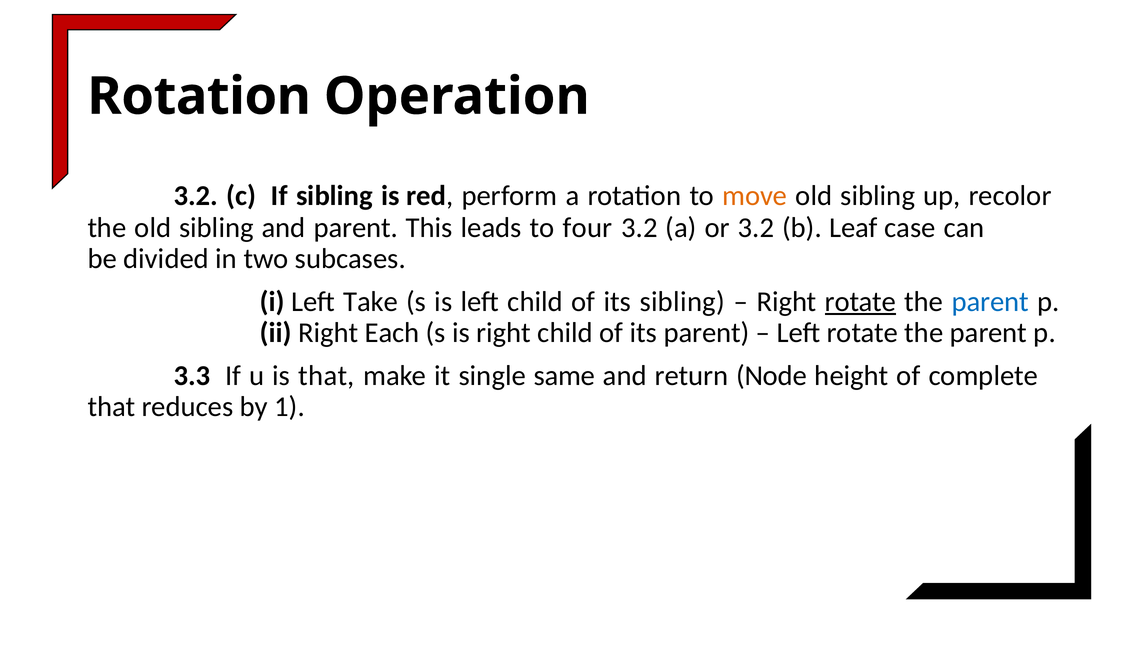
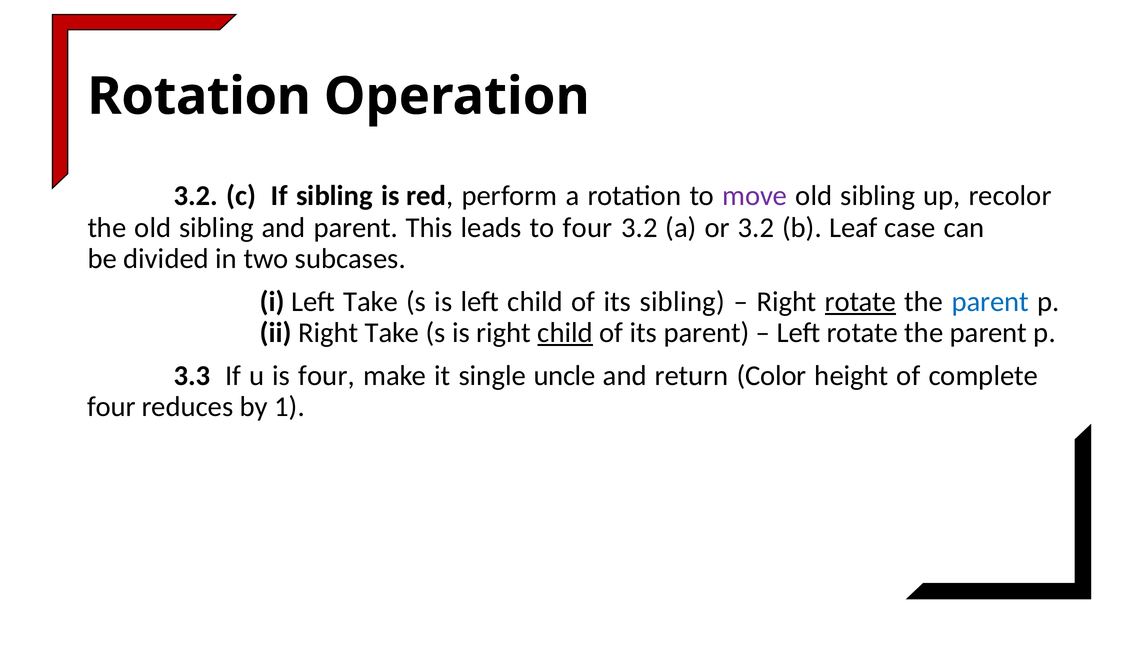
move colour: orange -> purple (755, 196)
Right Each: Each -> Take (392, 333)
child underline: none -> present (565, 333)
is that: that -> four (327, 375)
same: same -> uncle (565, 375)
Node: Node -> Color (772, 375)
that: that -> four (112, 406)
